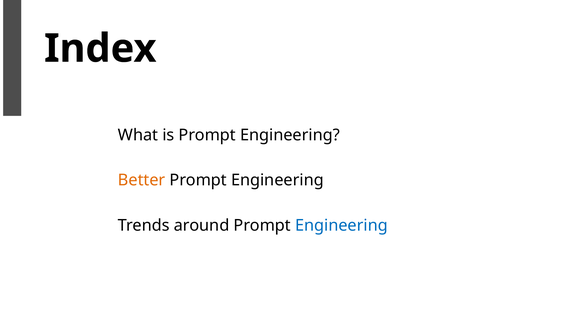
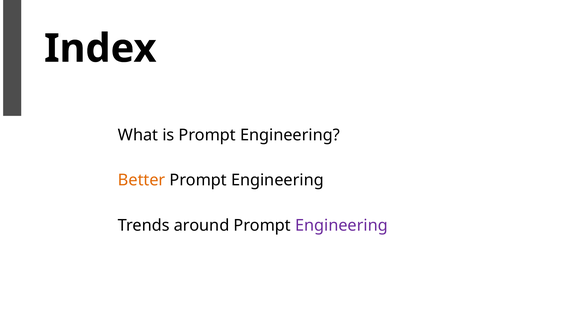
Engineering colour: blue -> purple (341, 225)
